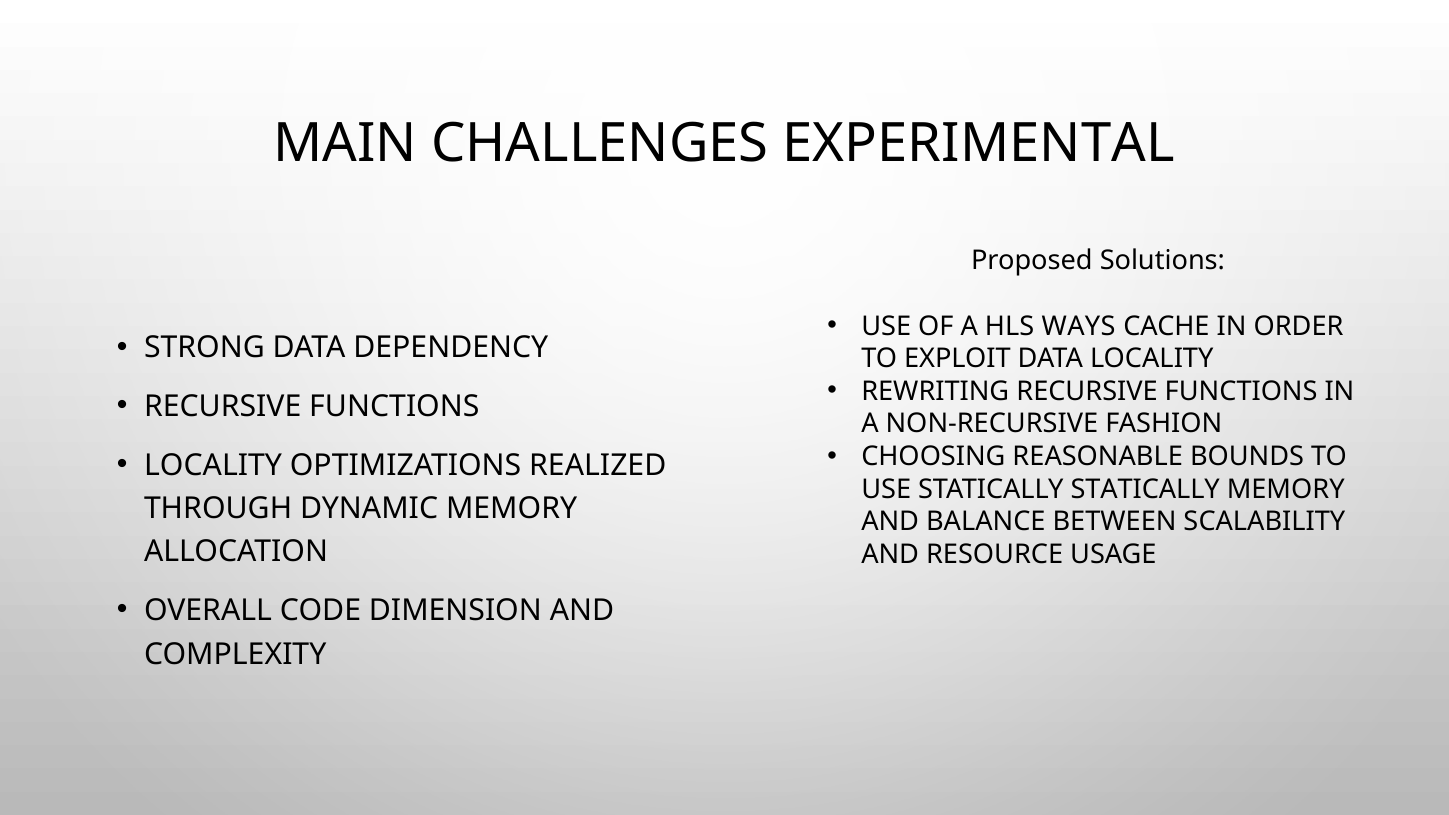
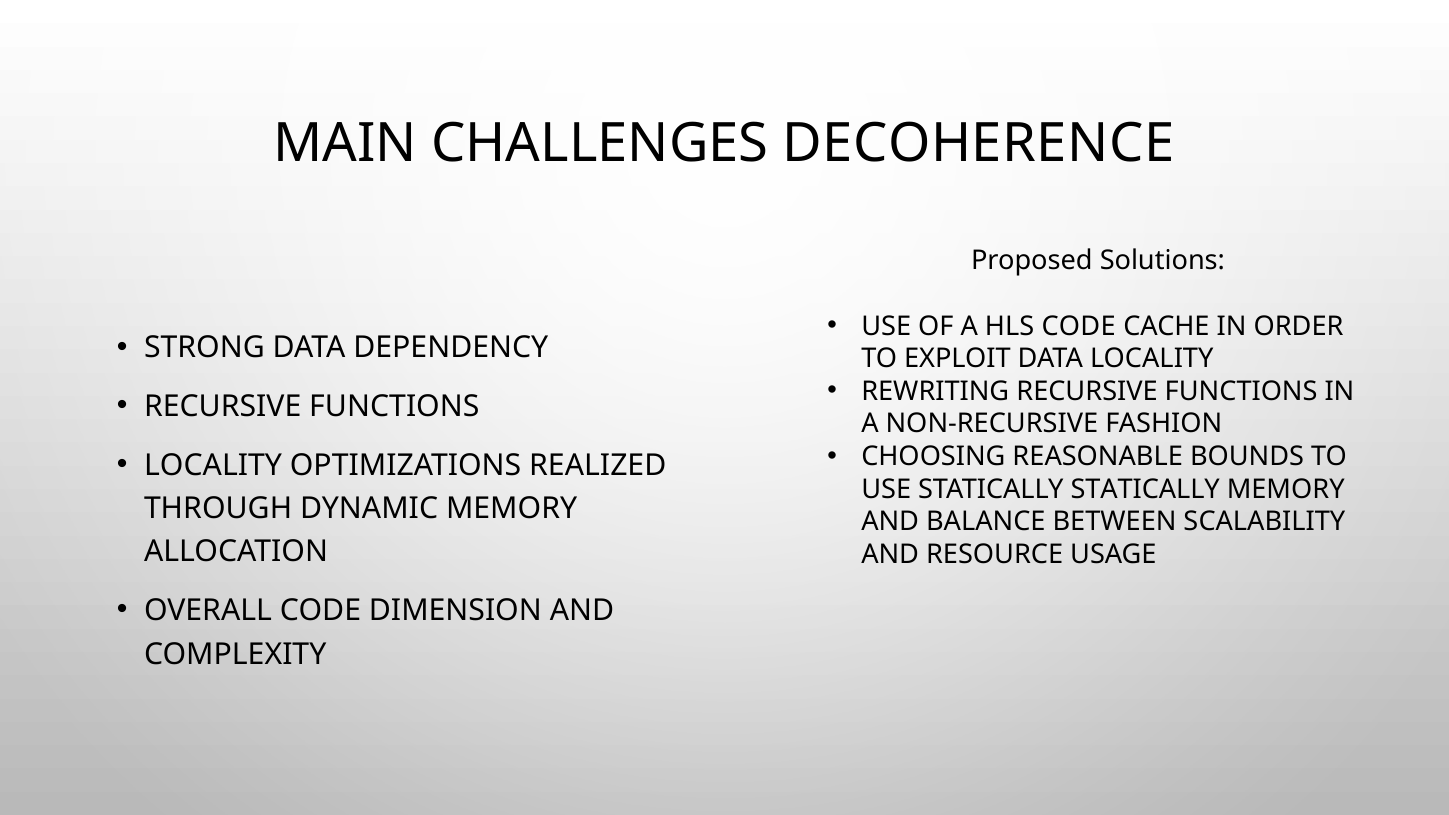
EXPERIMENTAL: EXPERIMENTAL -> DECOHERENCE (978, 143)
HLS WAYS: WAYS -> CODE (1079, 326)
